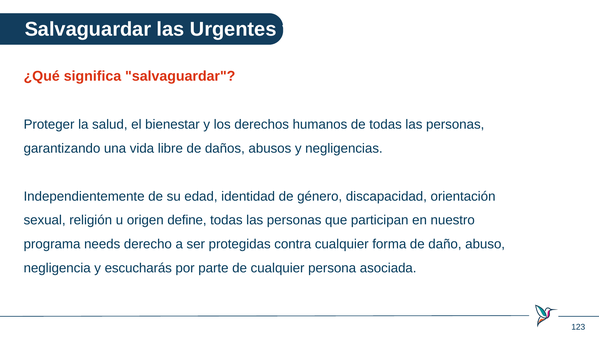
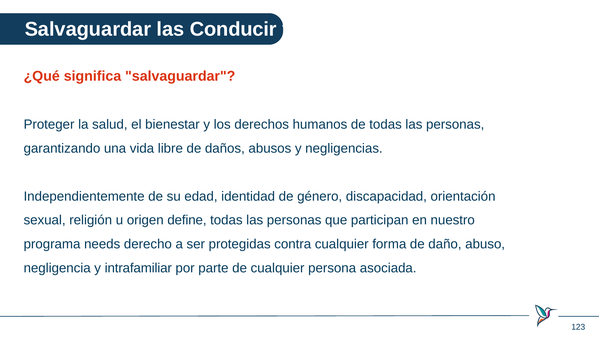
Urgentes: Urgentes -> Conducir (233, 29)
escucharás: escucharás -> intrafamiliar (138, 268)
